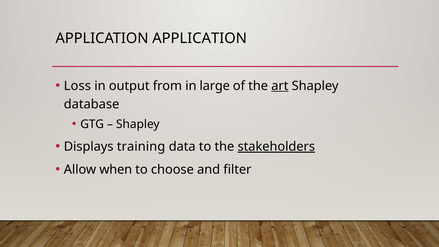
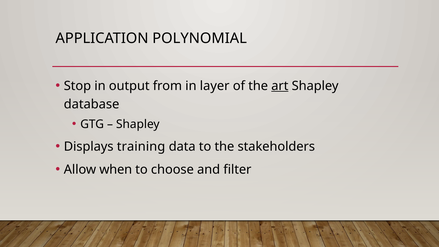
APPLICATION APPLICATION: APPLICATION -> POLYNOMIAL (200, 38)
Loss: Loss -> Stop (77, 86)
large: large -> layer (215, 86)
stakeholders underline: present -> none (276, 147)
